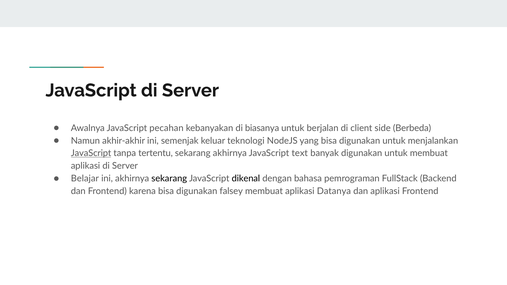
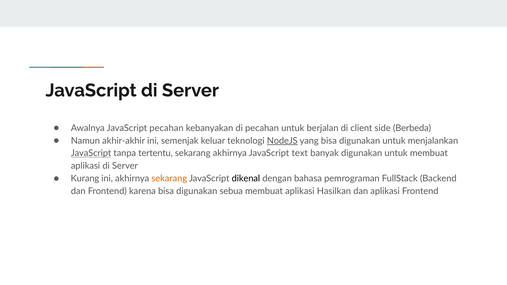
di biasanya: biasanya -> pecahan (262, 128)
NodeJS underline: none -> present (282, 141)
Belajar: Belajar -> Kurang (85, 179)
sekarang colour: black -> orange (169, 179)
falsey: falsey -> sebua (231, 191)
Datanya: Datanya -> Hasilkan (334, 191)
